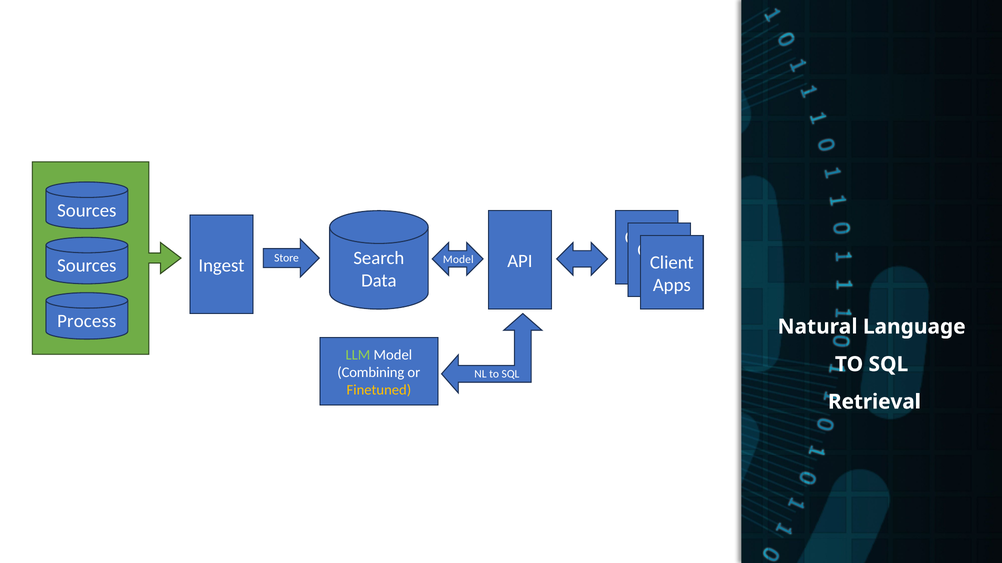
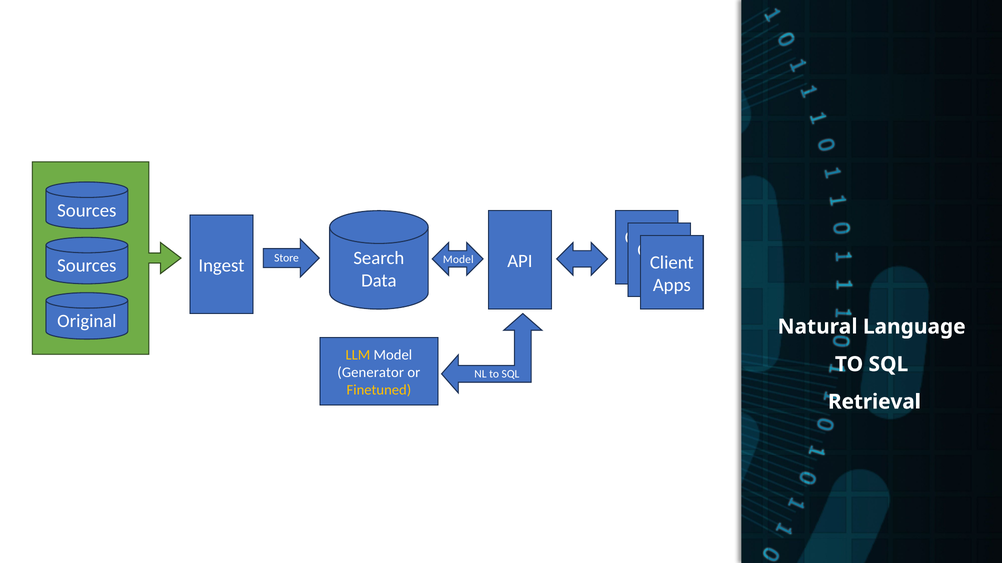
Process: Process -> Original (87, 321)
LLM colour: light green -> yellow (358, 355)
Combining: Combining -> Generator (371, 373)
